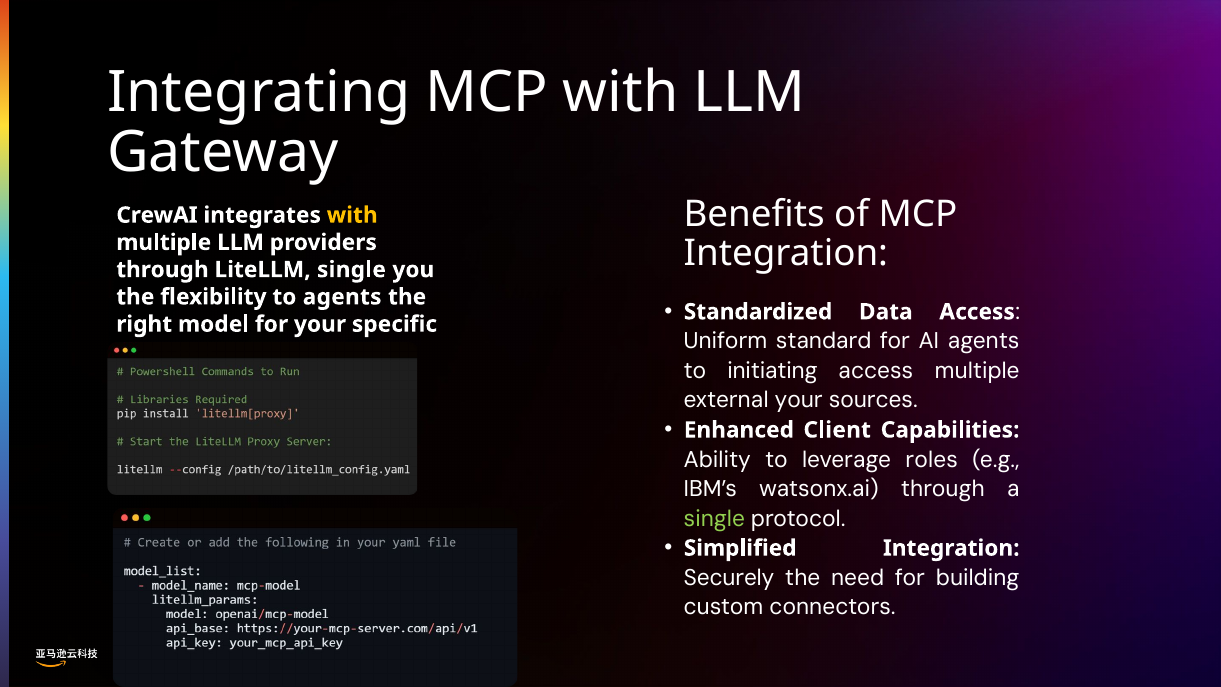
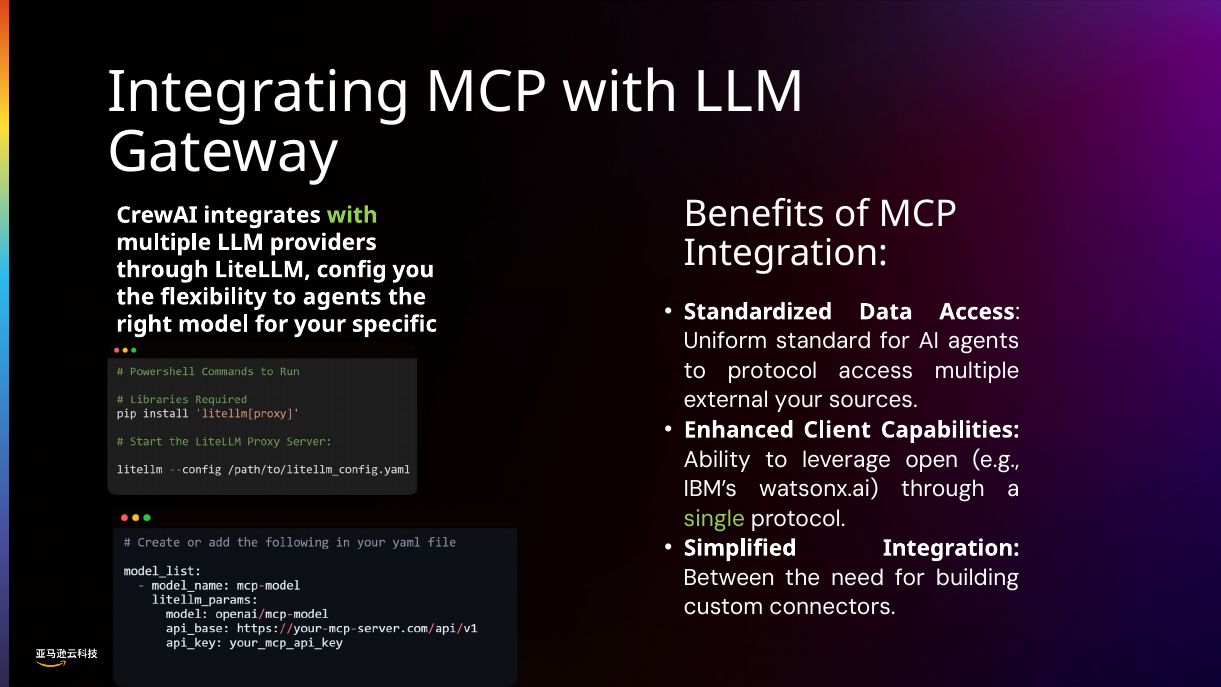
with colour: yellow -> light green (352, 215)
LiteLLM single: single -> config (352, 270)
to initiating: initiating -> protocol (772, 371)
roles: roles -> open (932, 459)
Securely: Securely -> Between (729, 578)
